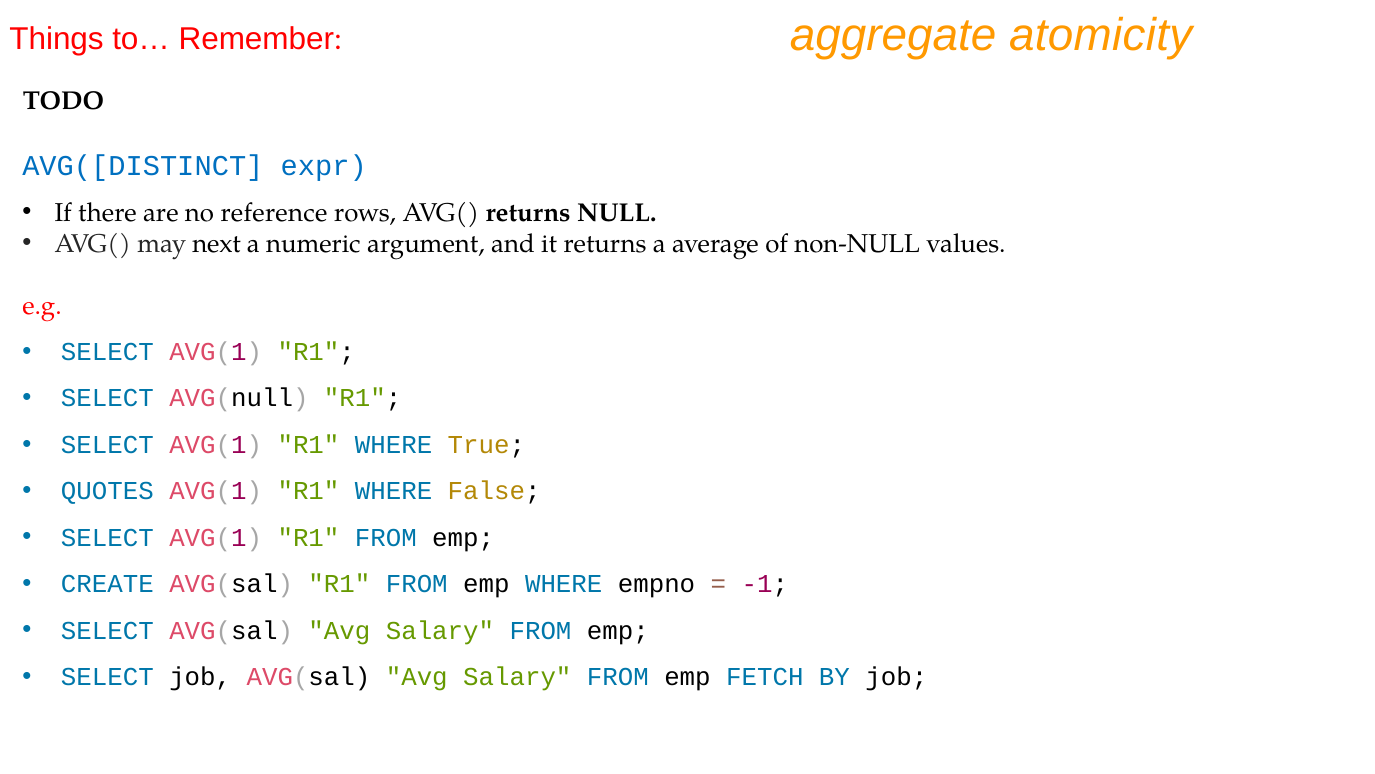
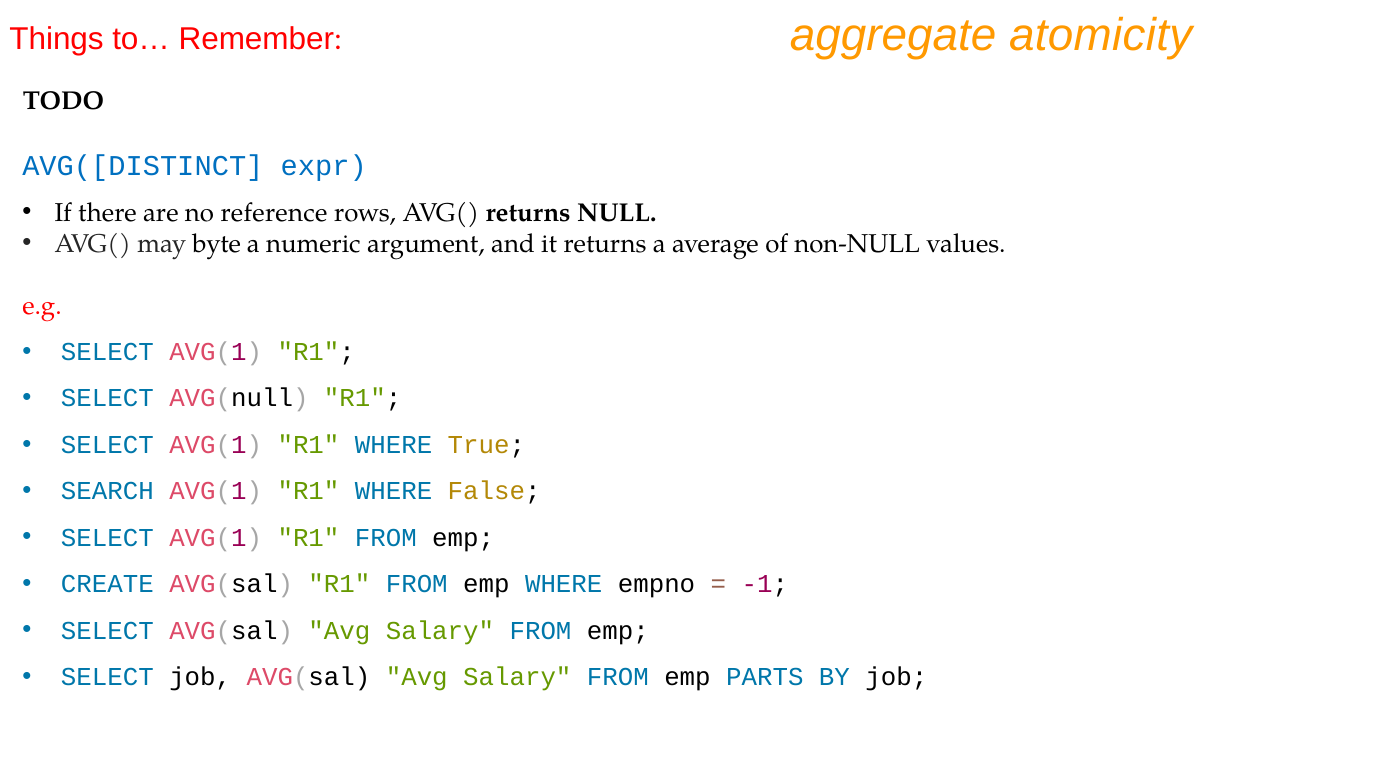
next: next -> byte (217, 243)
QUOTES: QUOTES -> SEARCH (107, 491)
FETCH: FETCH -> PARTS (765, 677)
